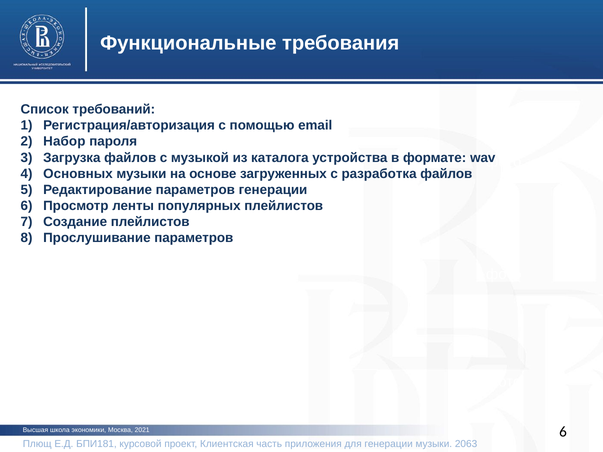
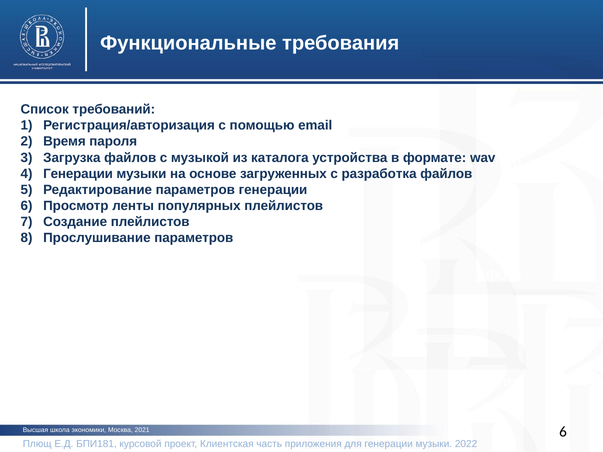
Набор: Набор -> Время (64, 142)
Основных: Основных -> Генерации (78, 174)
2063: 2063 -> 2022 (466, 444)
